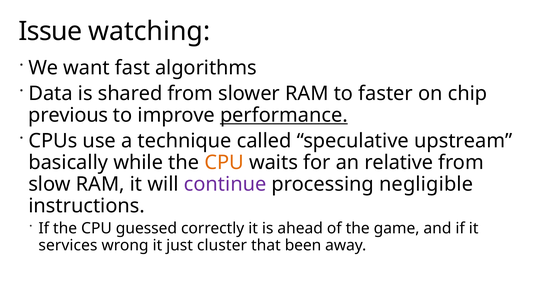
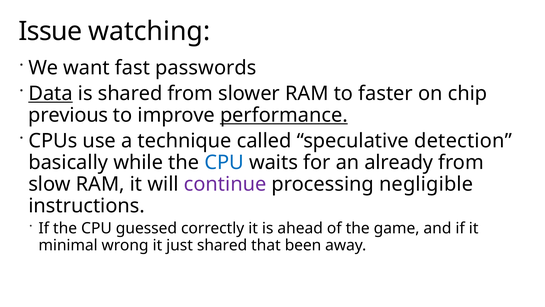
algorithms: algorithms -> passwords (206, 68)
Data underline: none -> present (51, 93)
upstream: upstream -> detection (463, 141)
CPU colour: orange -> blue (224, 162)
relative: relative -> already (399, 162)
services: services -> minimal (68, 245)
just cluster: cluster -> shared (222, 245)
